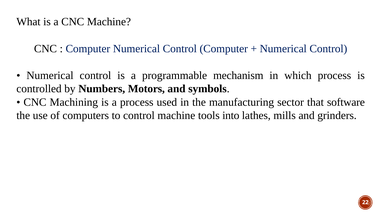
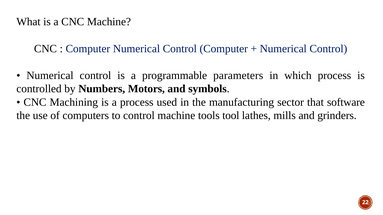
mechanism: mechanism -> parameters (238, 76)
into: into -> tool (231, 116)
